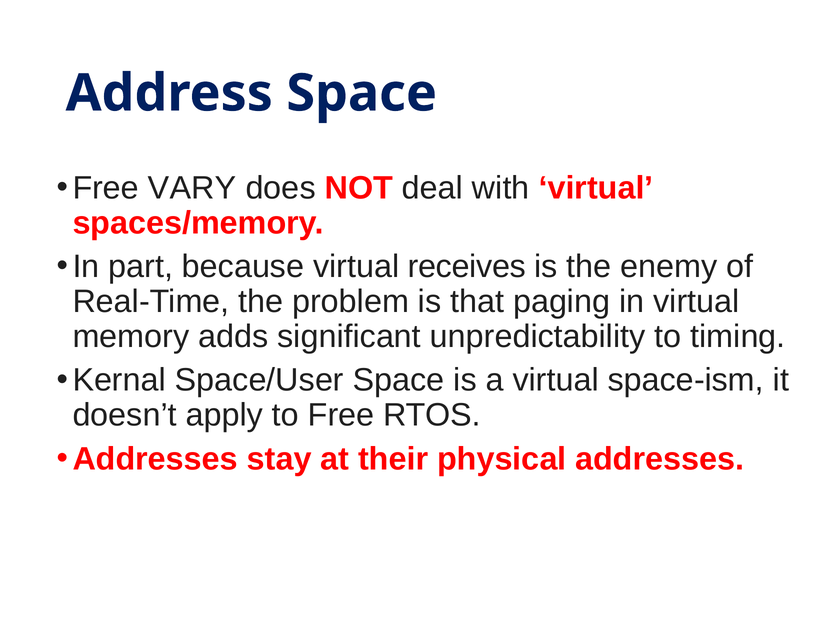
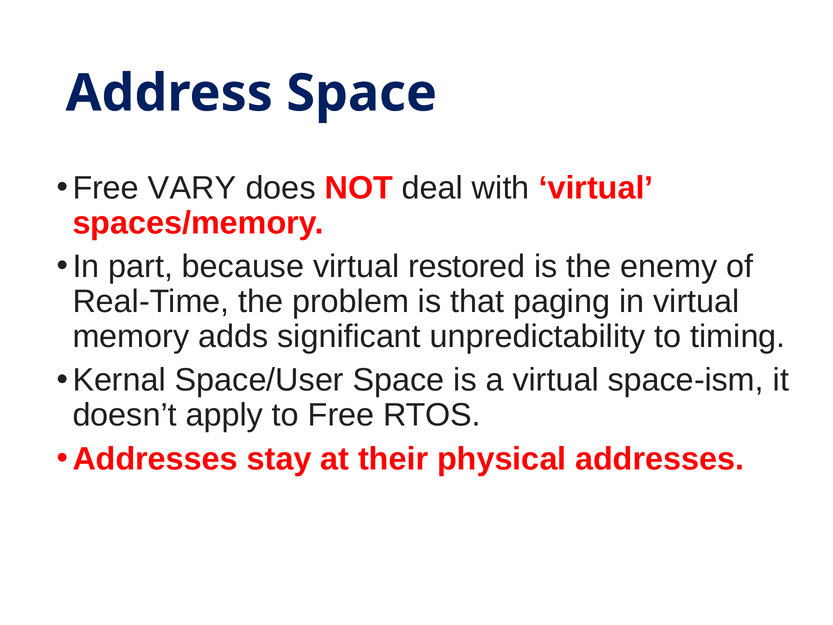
receives: receives -> restored (467, 266)
